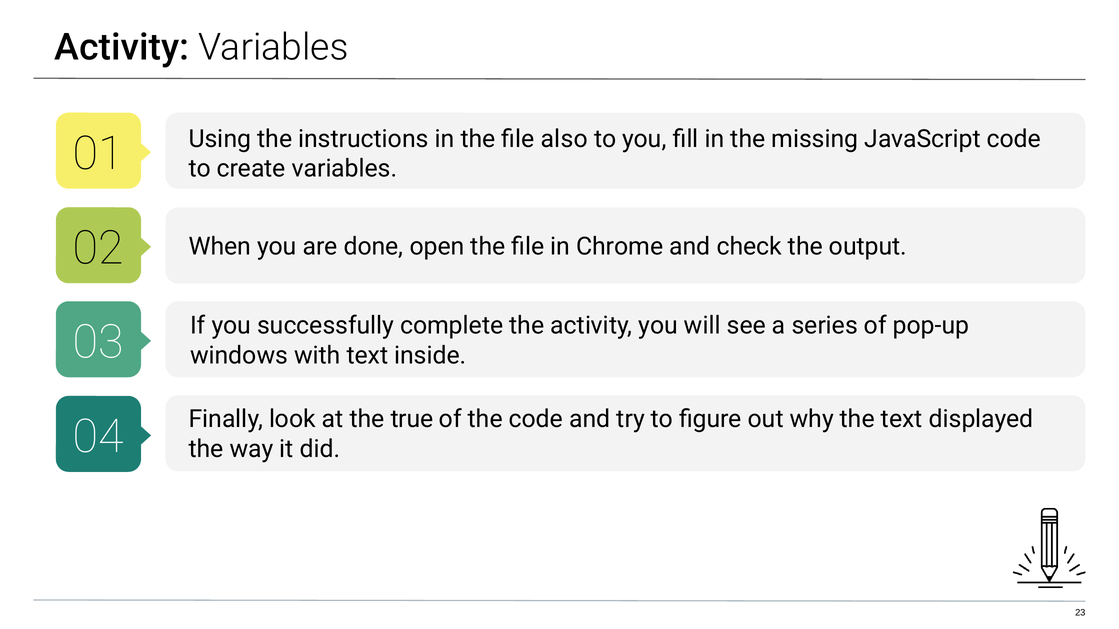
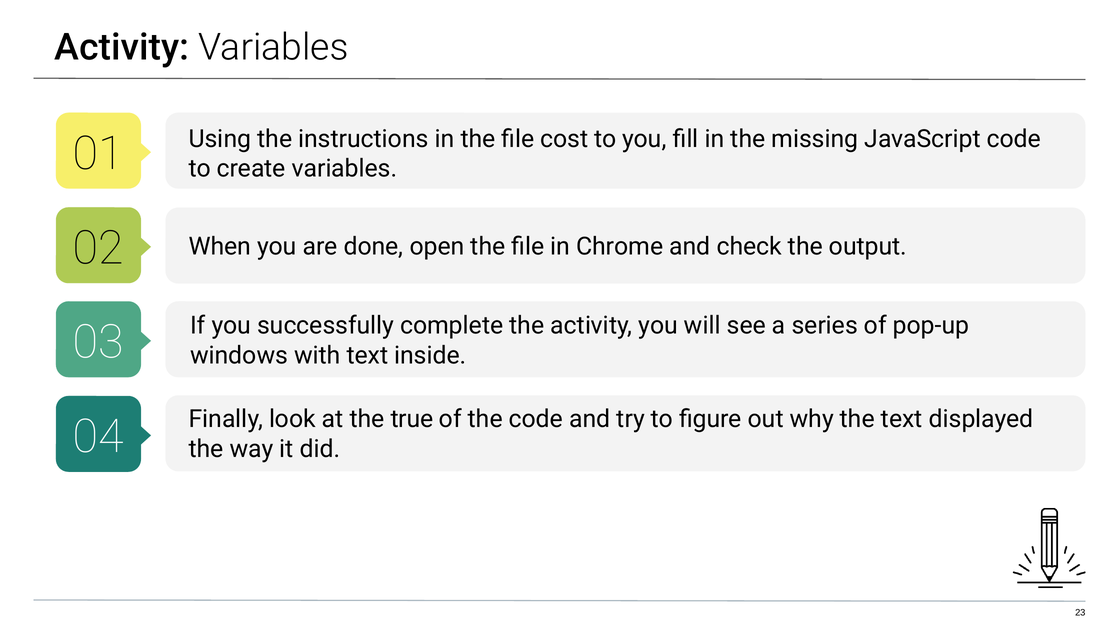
also: also -> cost (564, 139)
